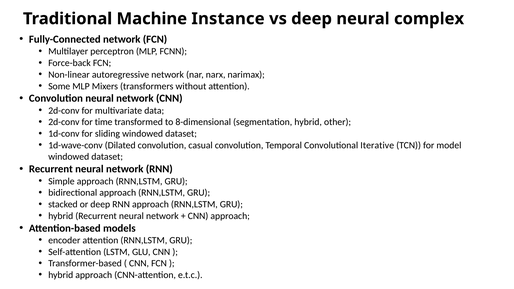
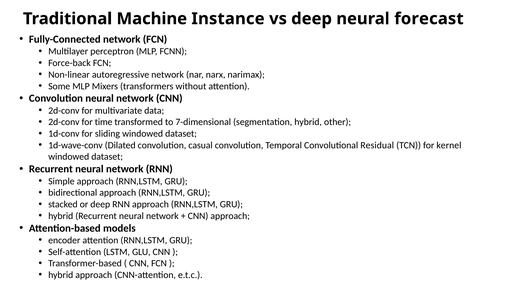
complex: complex -> forecast (429, 19)
8-dimensional: 8-dimensional -> 7-dimensional (203, 122)
Iterative: Iterative -> Residual (377, 145)
model: model -> kernel (449, 145)
